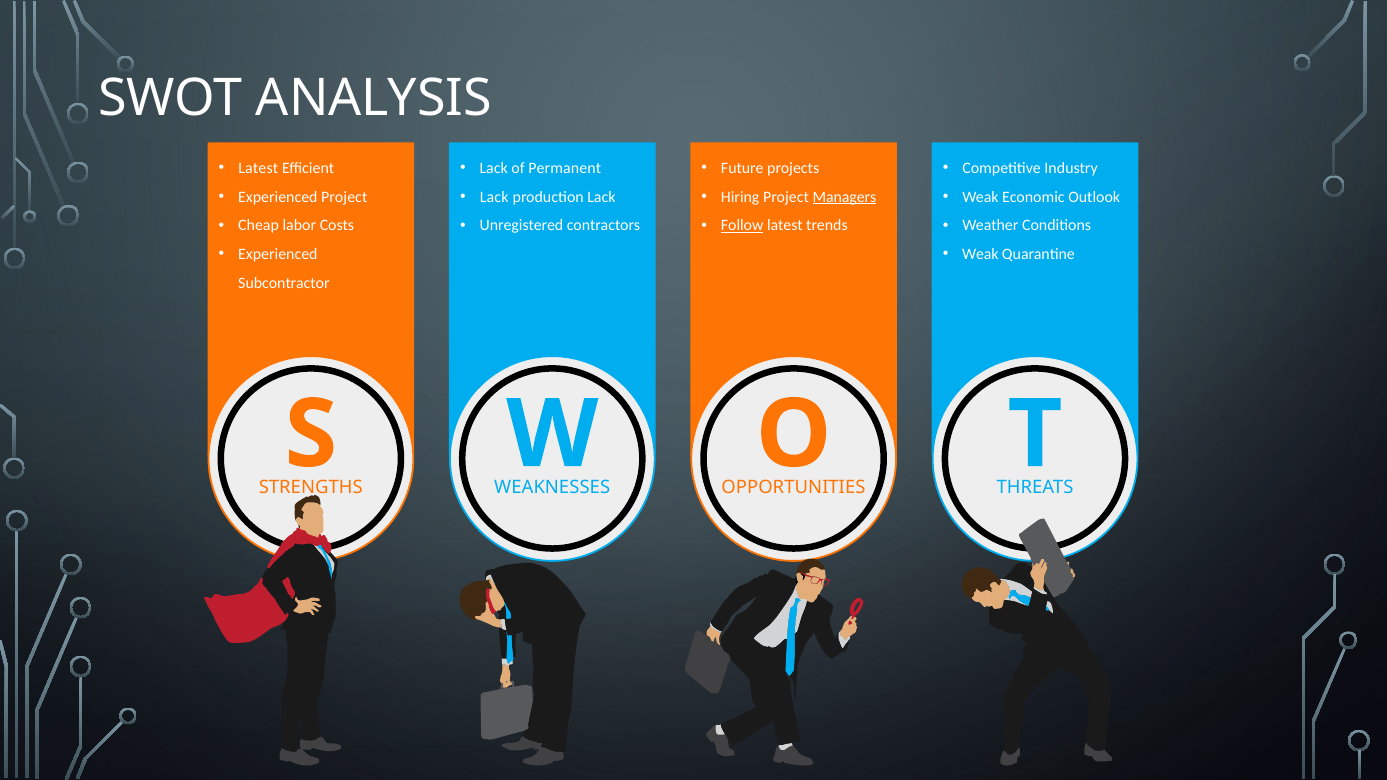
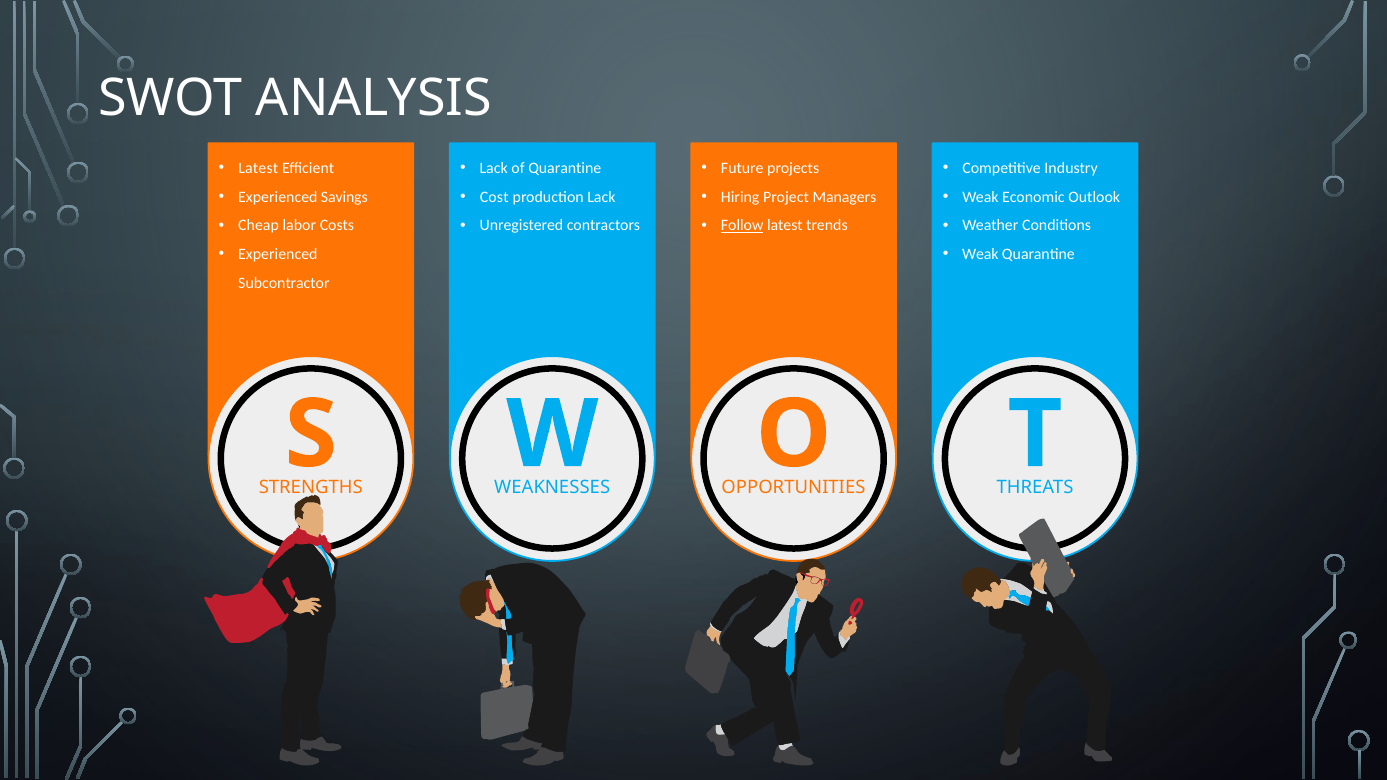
of Permanent: Permanent -> Quarantine (565, 169)
Experienced Project: Project -> Savings (344, 197)
Lack: Lack -> Cost (494, 197)
Managers underline: present -> none (844, 197)
